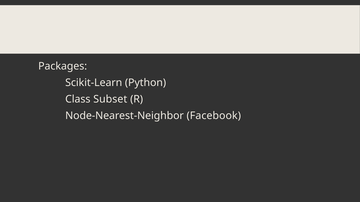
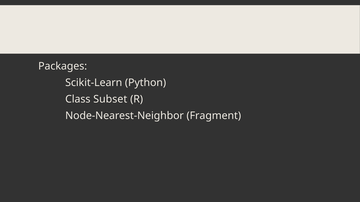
Facebook: Facebook -> Fragment (214, 116)
